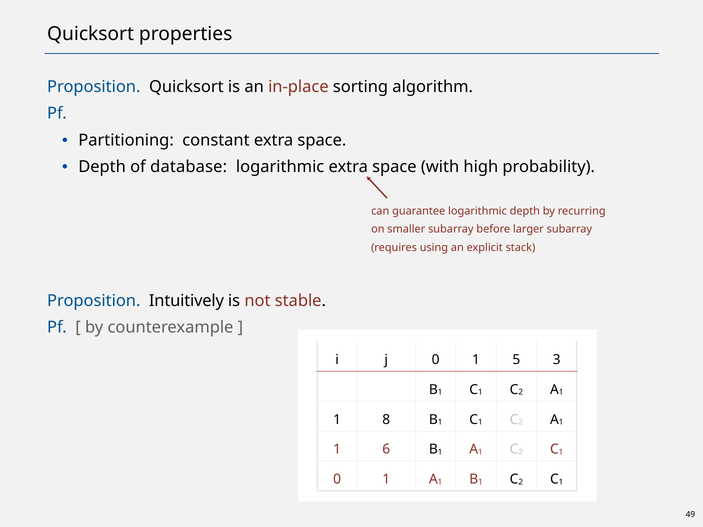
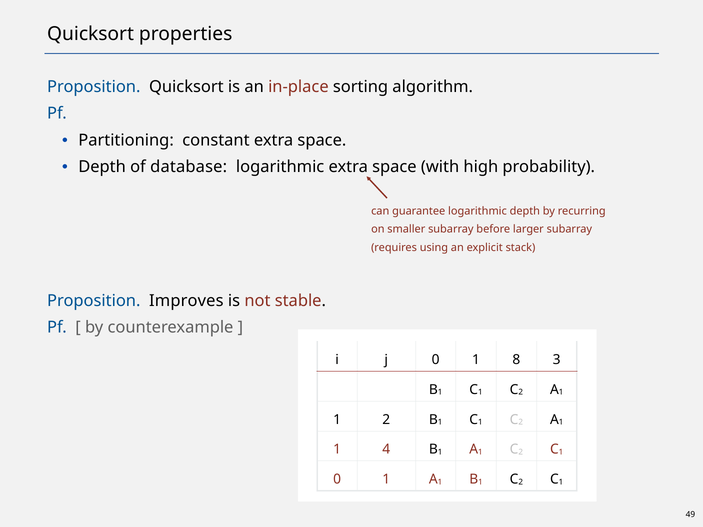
Intuitively: Intuitively -> Improves (186, 301)
5: 5 -> 8 (516, 360)
1 8: 8 -> 2 (386, 420)
6: 6 -> 4 (386, 450)
